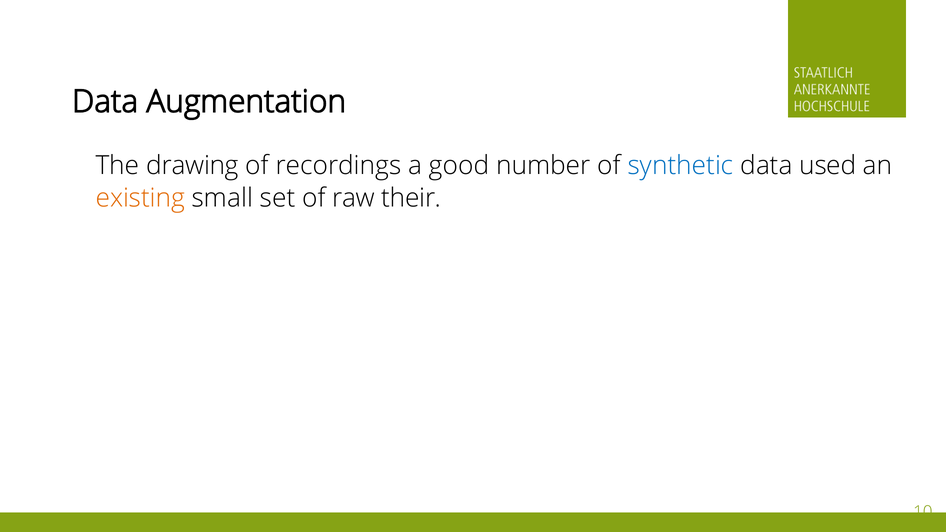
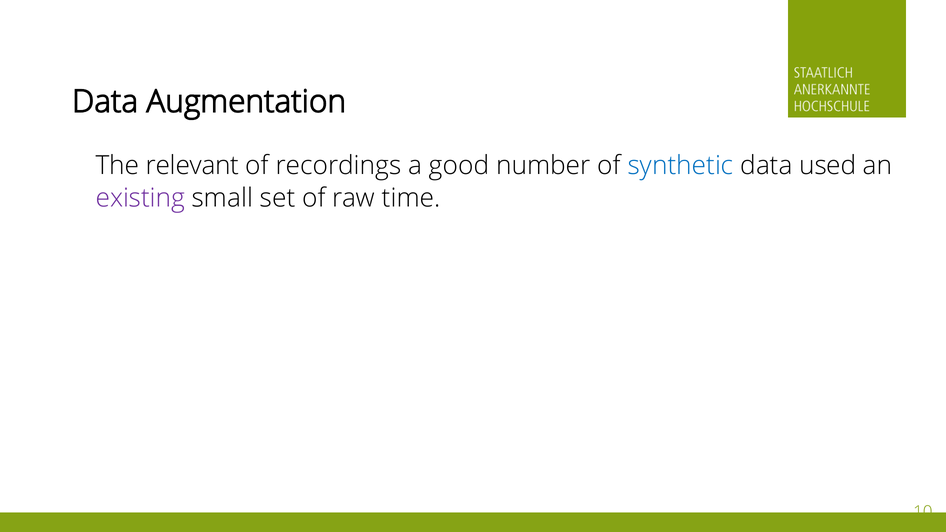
drawing: drawing -> relevant (193, 165)
existing colour: orange -> purple (140, 198)
their: their -> time (411, 198)
